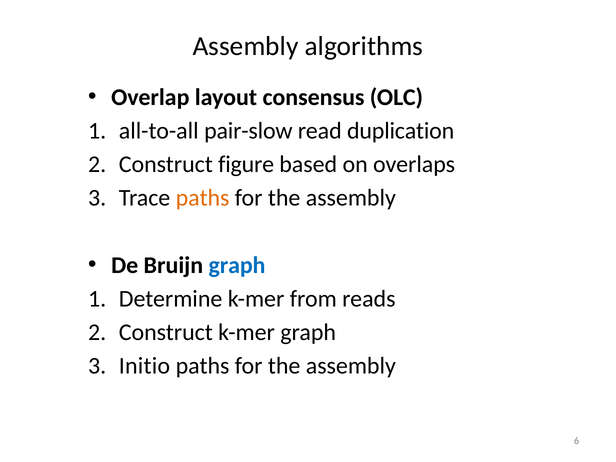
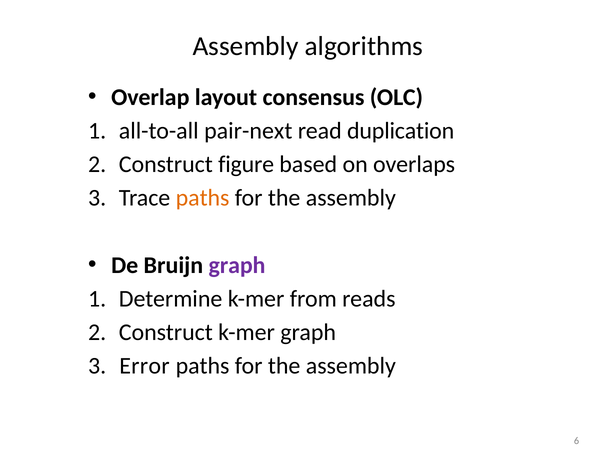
pair-slow: pair-slow -> pair-next (248, 131)
graph colour: blue -> purple (237, 265)
Initio: Initio -> Error (144, 366)
